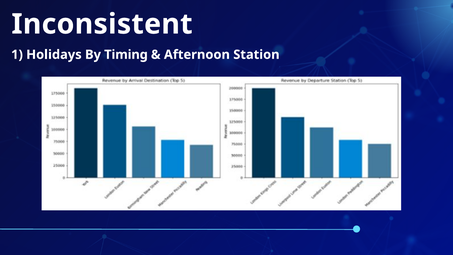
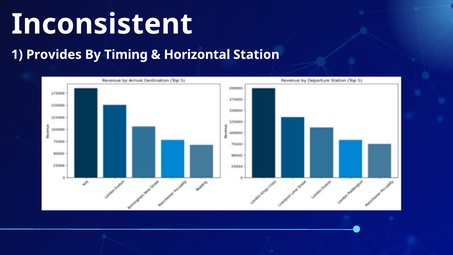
Holidays: Holidays -> Provides (54, 55)
Afternoon: Afternoon -> Horizontal (197, 55)
